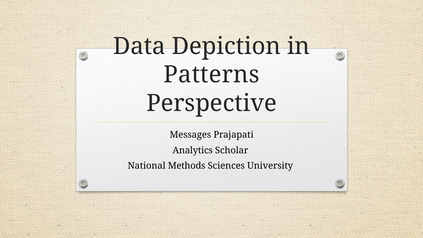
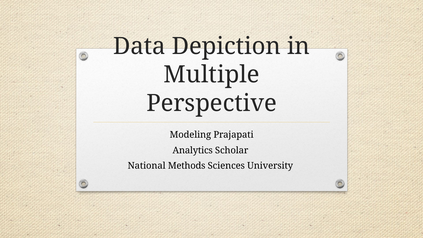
Patterns: Patterns -> Multiple (212, 75)
Messages: Messages -> Modeling (190, 135)
